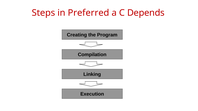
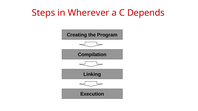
Preferred: Preferred -> Wherever (89, 13)
